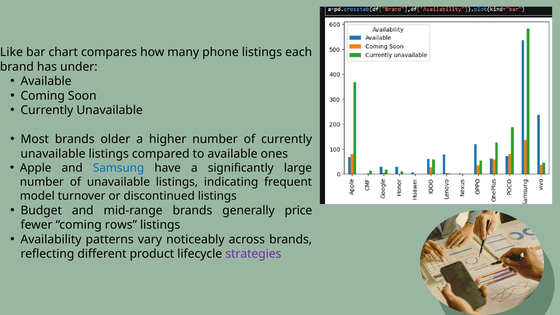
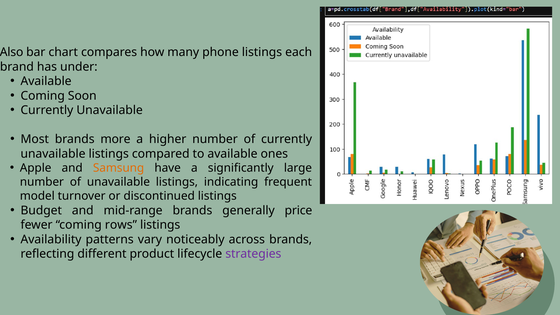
Like: Like -> Also (12, 52)
older: older -> more (115, 139)
Samsung colour: blue -> orange (119, 168)
